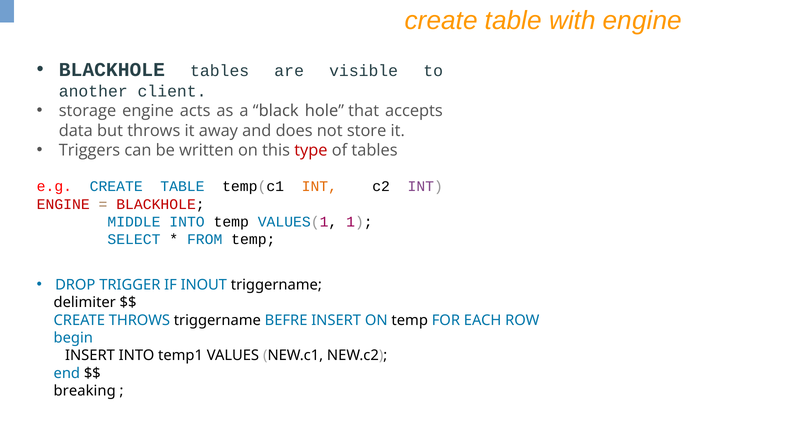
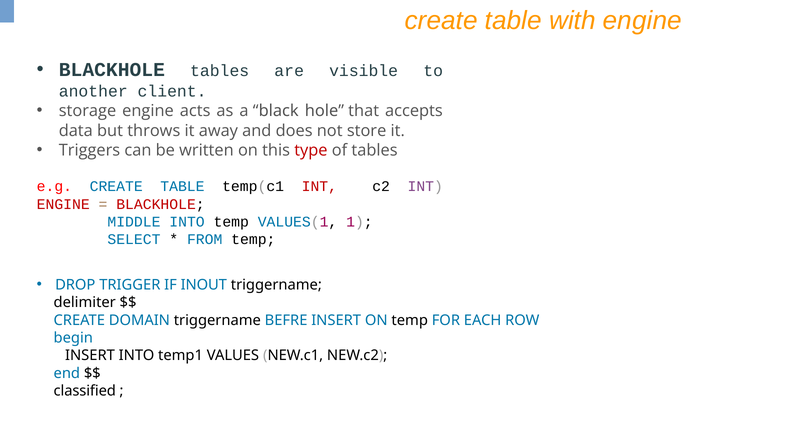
INT colour: orange -> red (319, 187)
CREATE THROWS: THROWS -> DOMAIN (139, 320)
breaking: breaking -> classified (85, 391)
